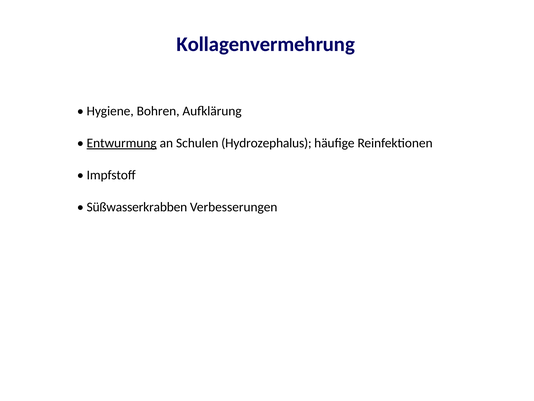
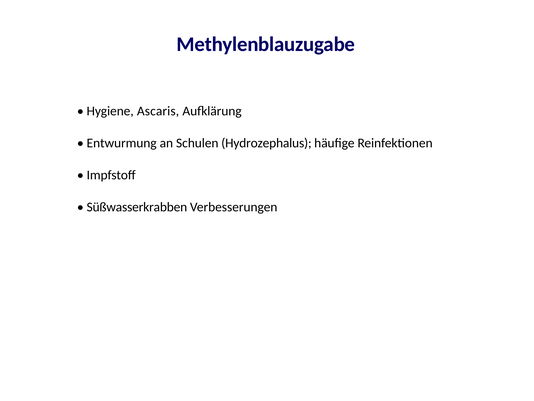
Kollagenvermehrung: Kollagenvermehrung -> Methylenblauzugabe (266, 44)
Bohren: Bohren -> Ascaris (158, 111)
Entwurmung underline: present -> none (122, 143)
